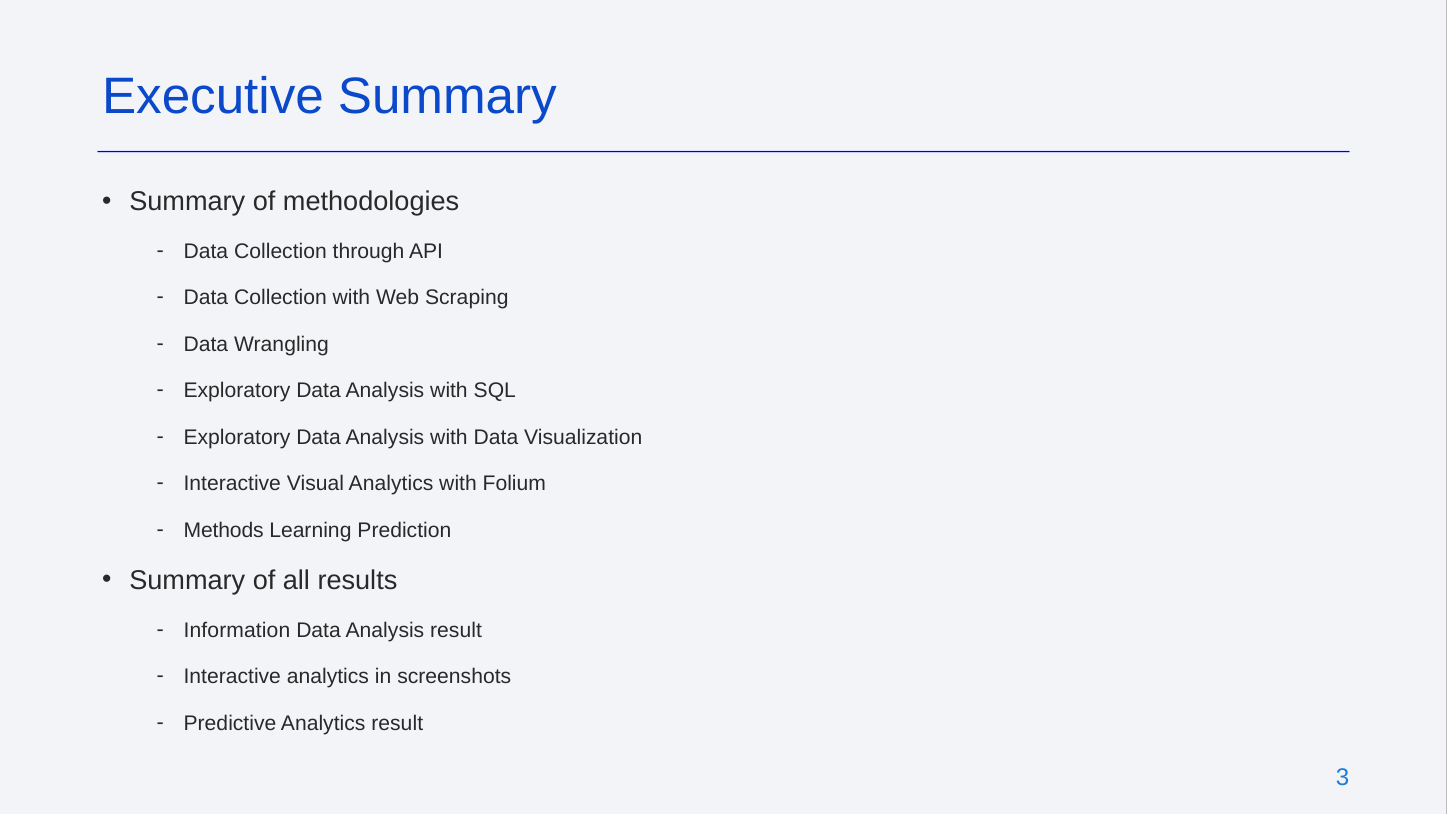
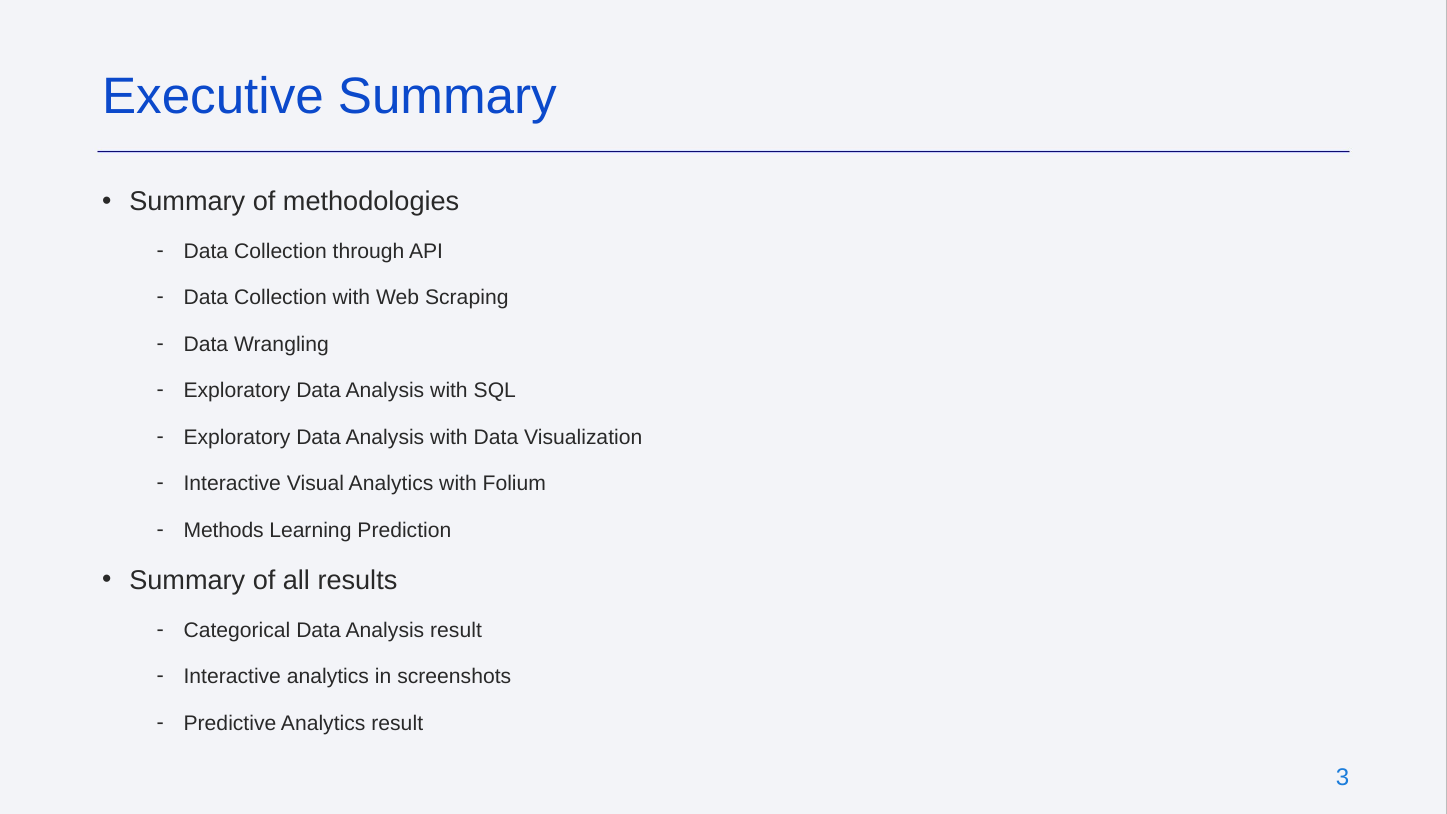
Information: Information -> Categorical (237, 630)
